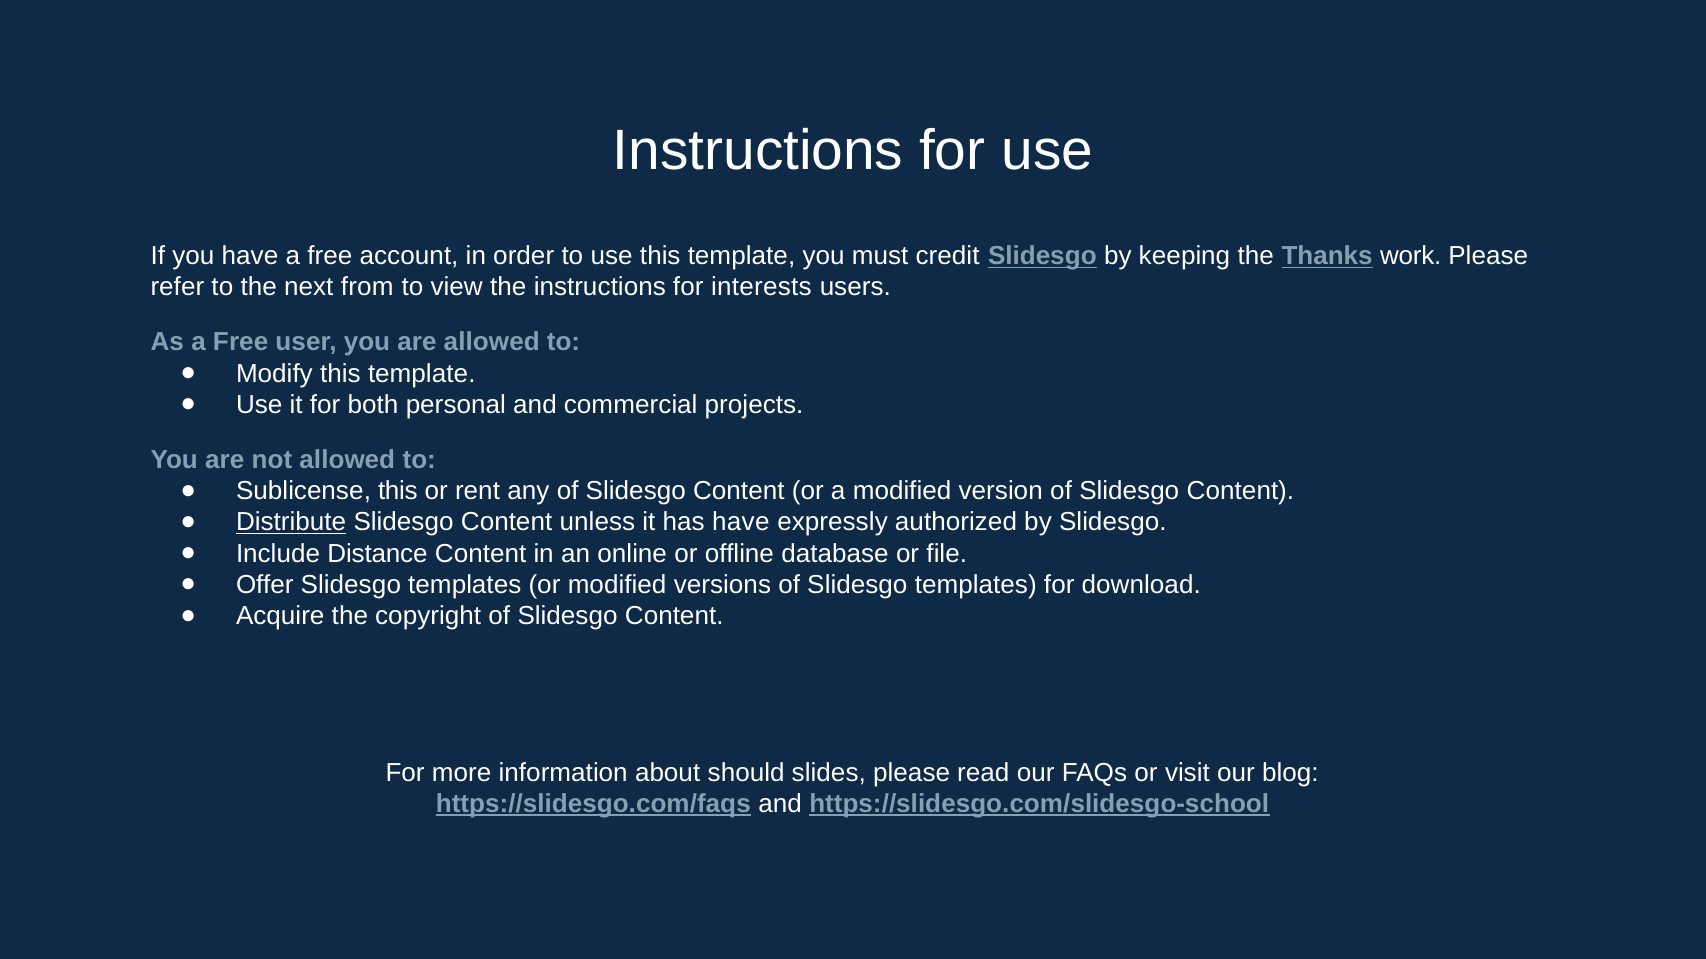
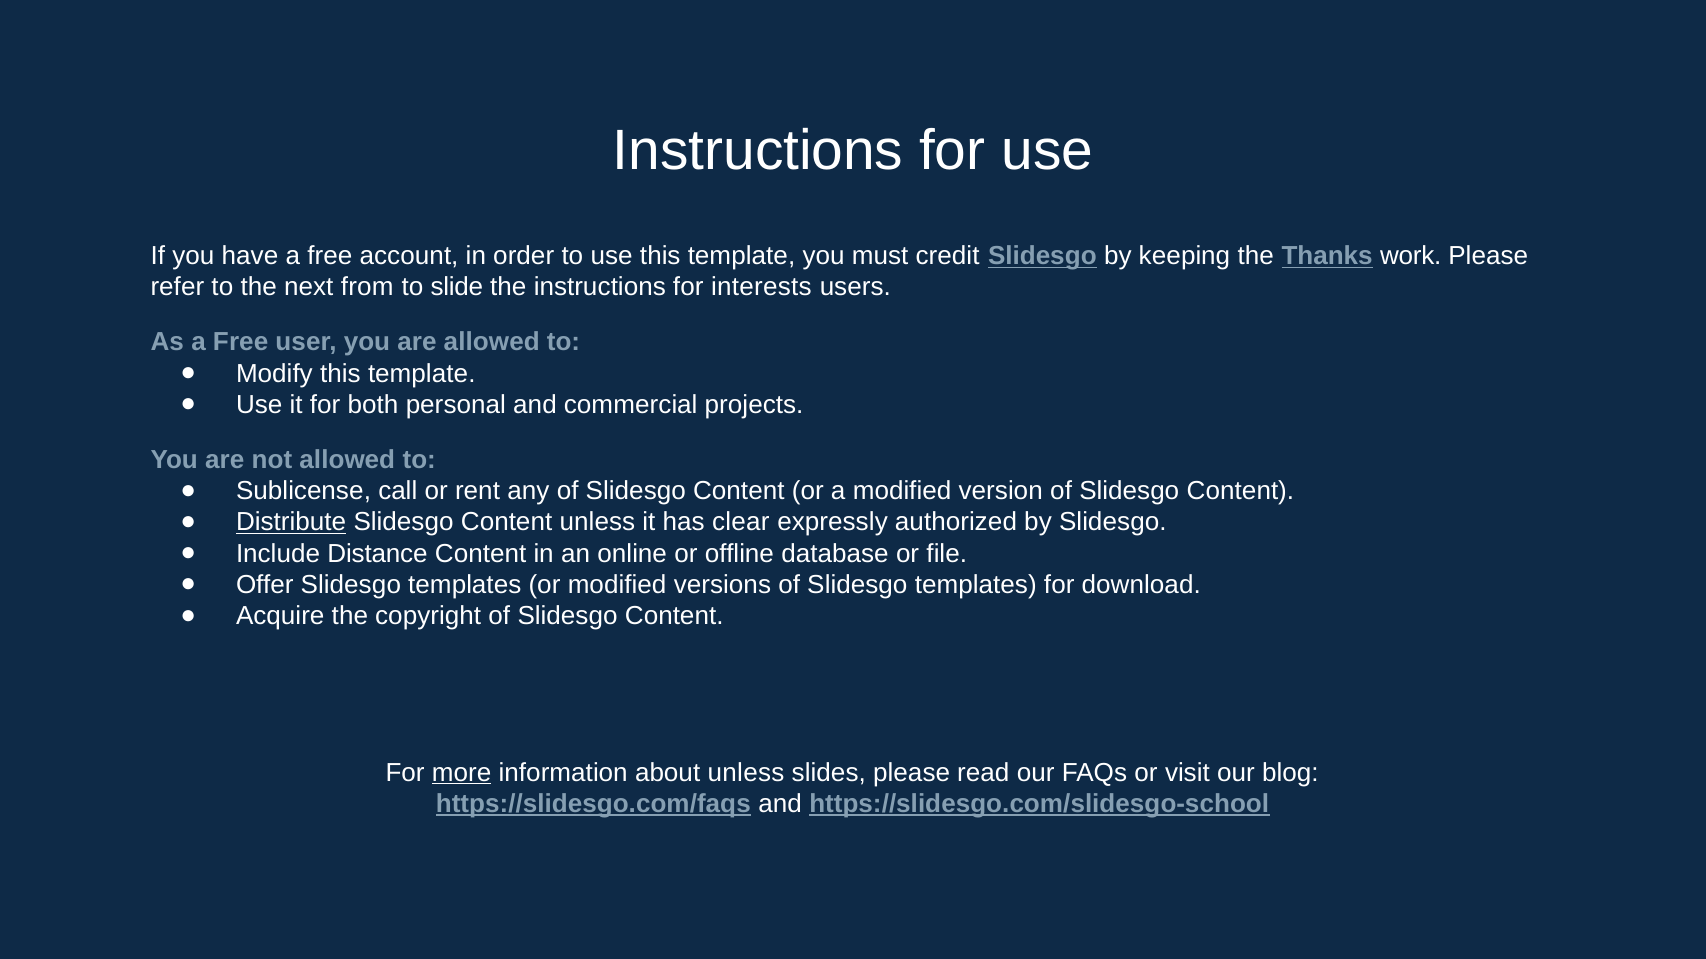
view: view -> slide (457, 287)
Sublicense this: this -> call (398, 491)
has have: have -> clear (741, 523)
more underline: none -> present (462, 773)
about should: should -> unless (746, 773)
